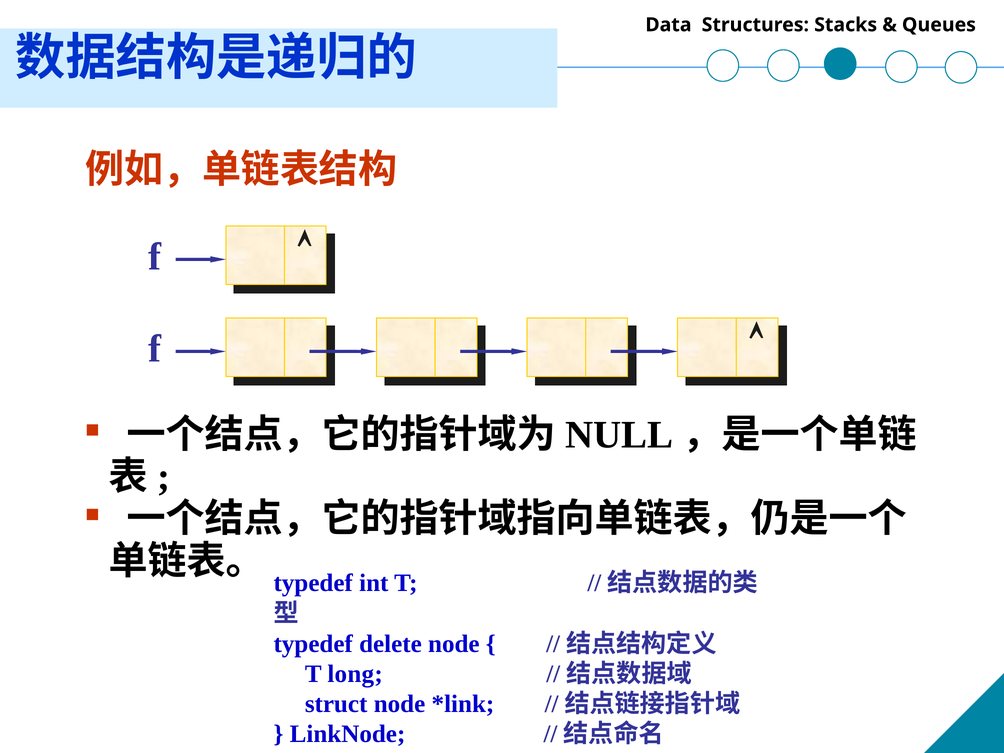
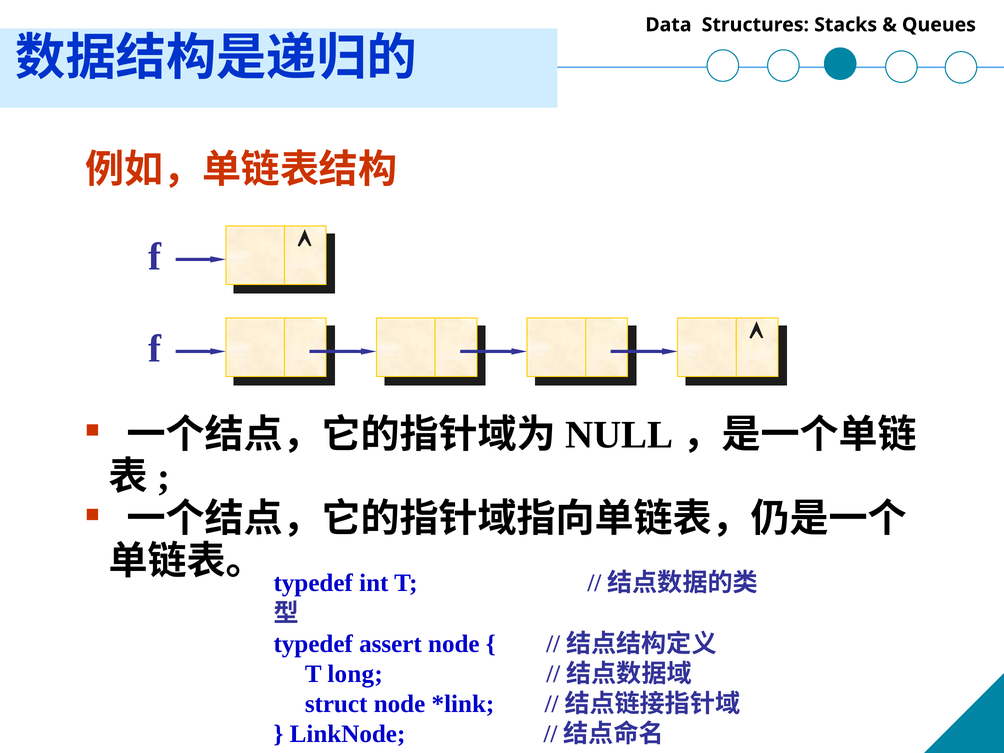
delete: delete -> assert (390, 644)
